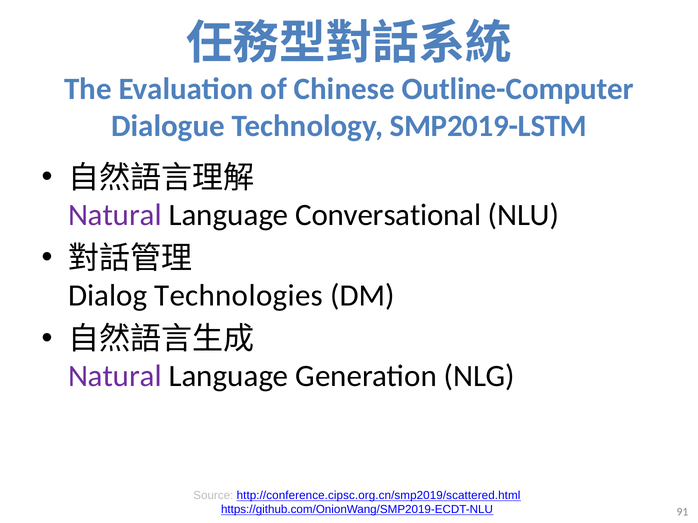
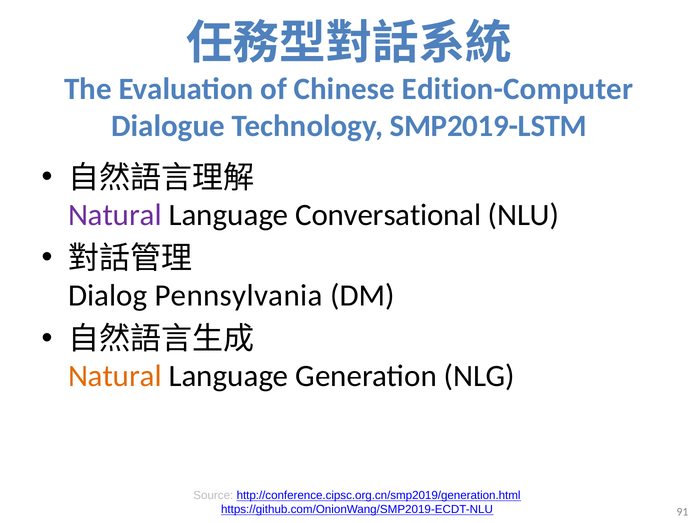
Outline-Computer: Outline-Computer -> Edition-Computer (518, 89)
Technologies: Technologies -> Pennsylvania (239, 296)
Natural colour: purple -> orange (115, 377)
http://conference.cipsc.org.cn/smp2019/scattered.html: http://conference.cipsc.org.cn/smp2019/scattered.html -> http://conference.cipsc.org.cn/smp2019/generation.html (379, 496)
